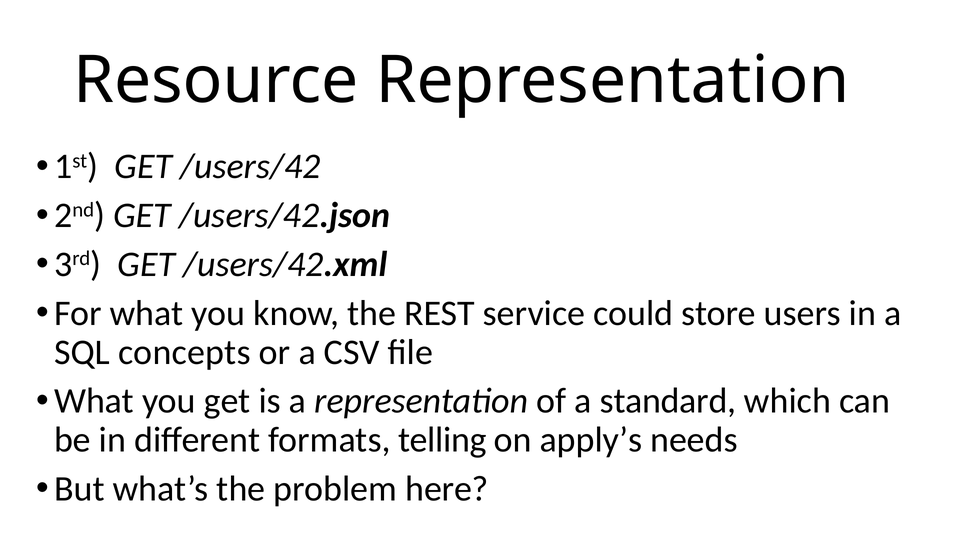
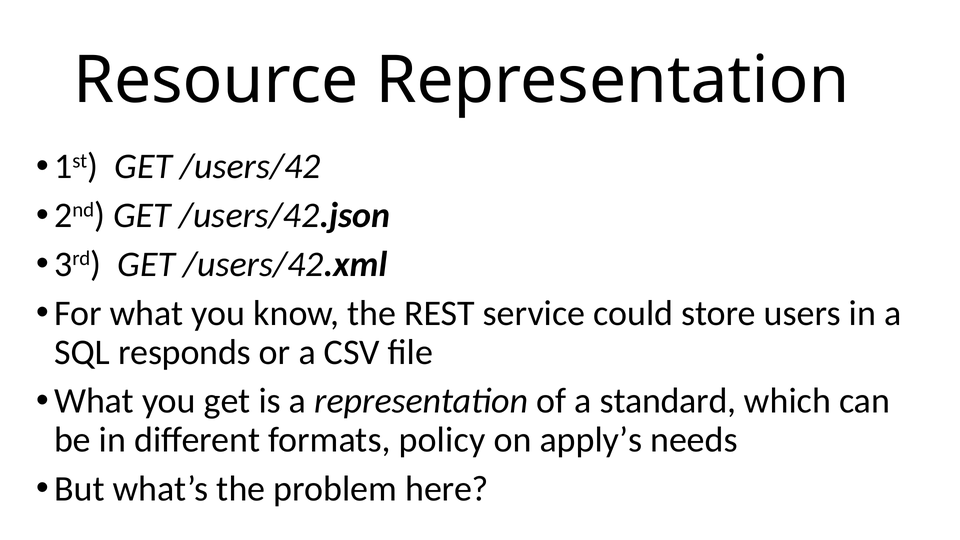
concepts: concepts -> responds (184, 352)
telling: telling -> policy (442, 440)
